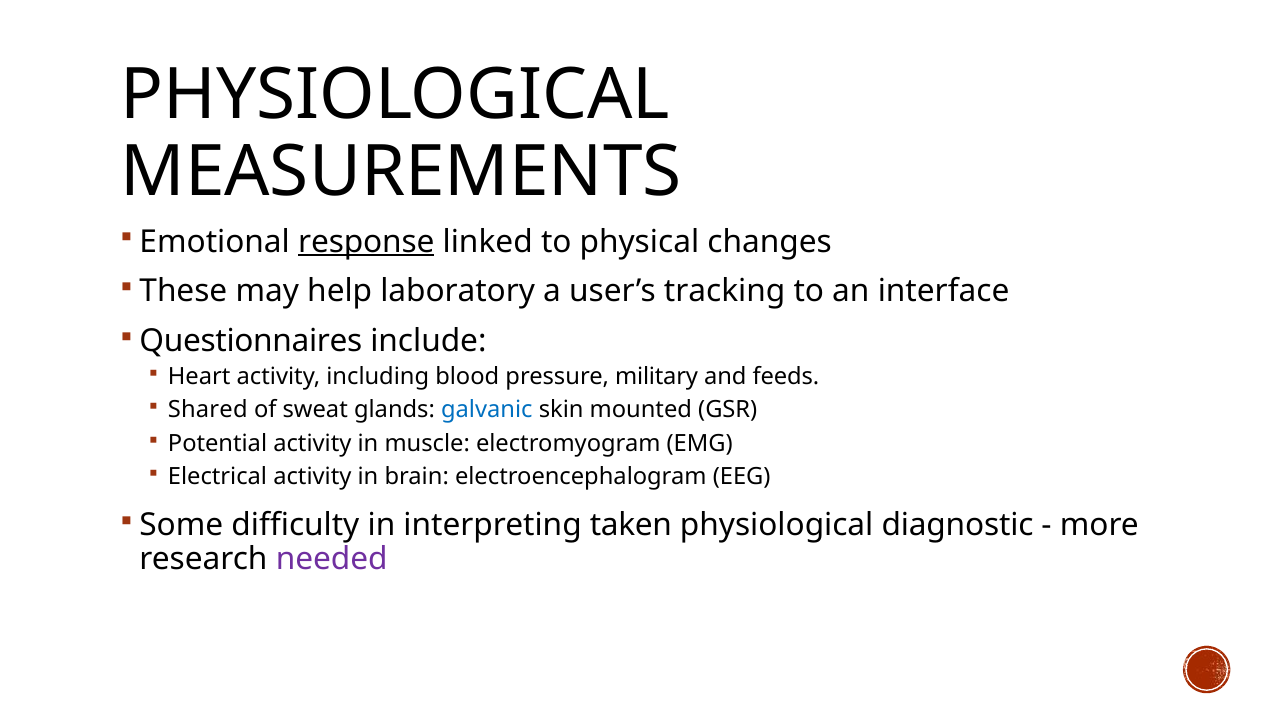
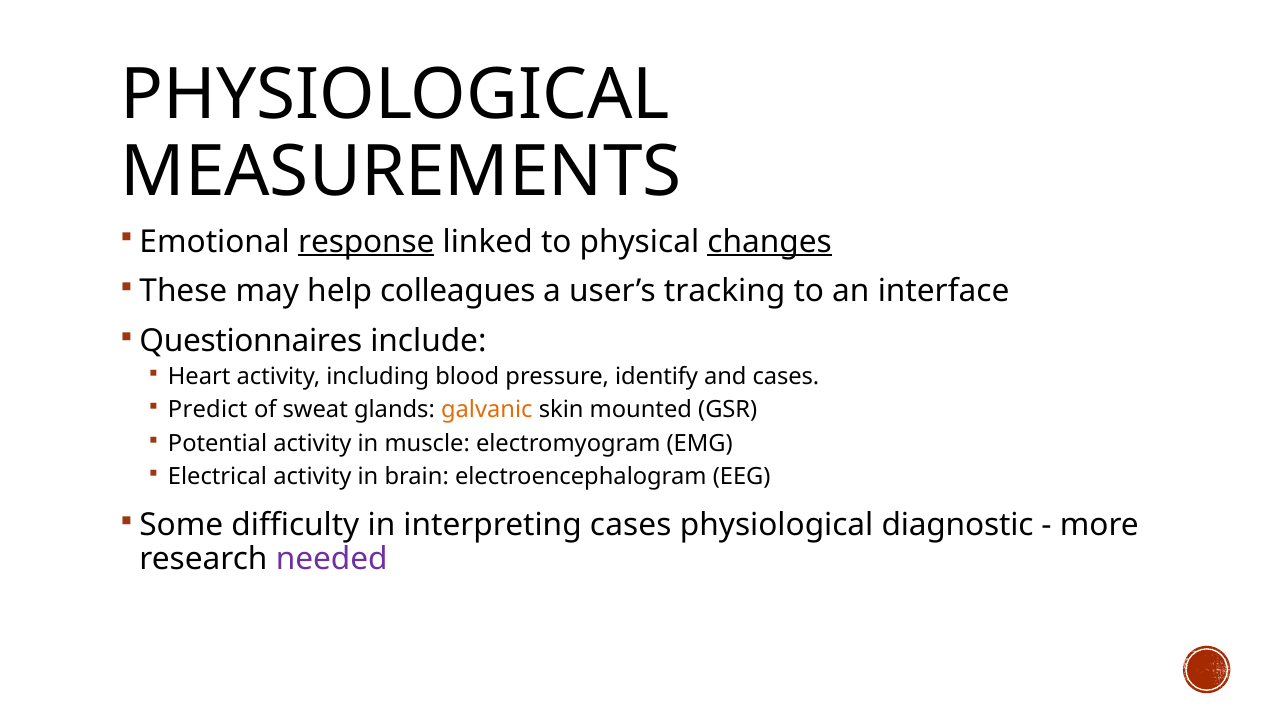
changes underline: none -> present (770, 242)
laboratory: laboratory -> colleagues (458, 292)
military: military -> identify (657, 377)
and feeds: feeds -> cases (786, 377)
Shared: Shared -> Predict (208, 410)
galvanic colour: blue -> orange (487, 410)
interpreting taken: taken -> cases (631, 526)
